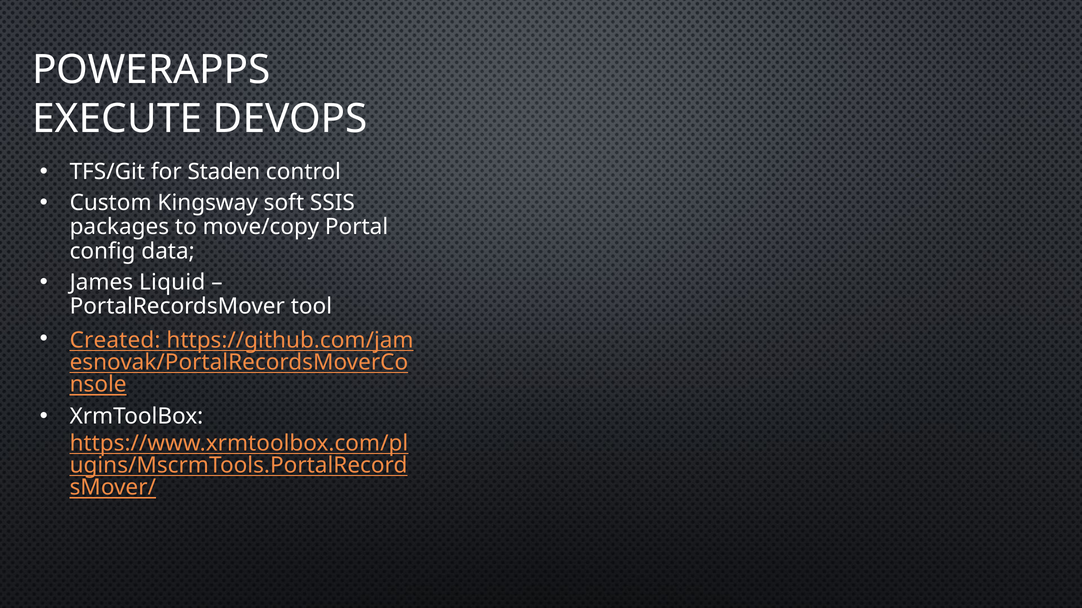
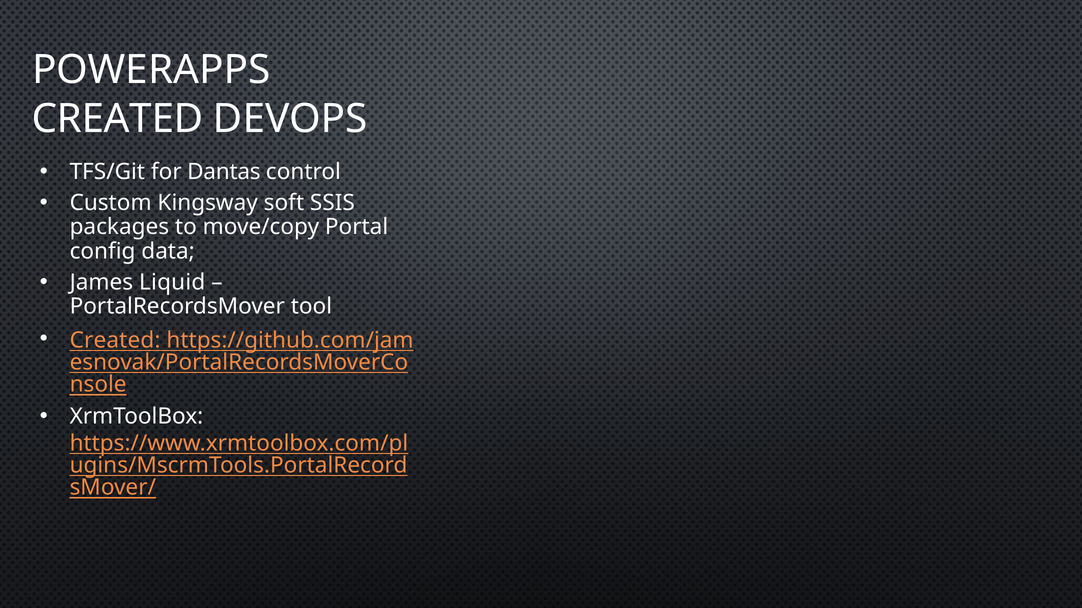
EXECUTE: EXECUTE -> CREATED (117, 119)
Staden: Staden -> Dantas (224, 172)
